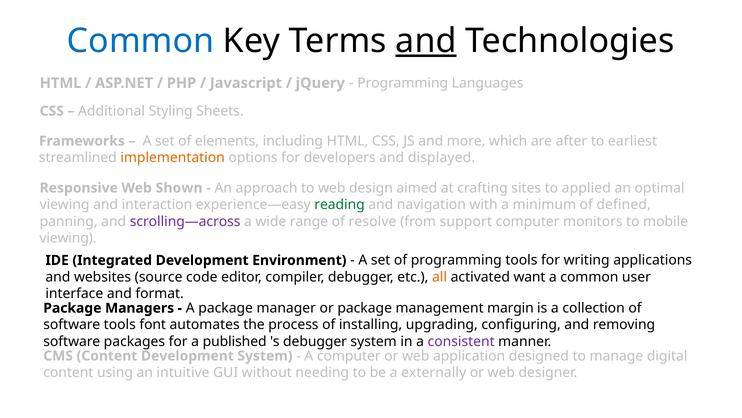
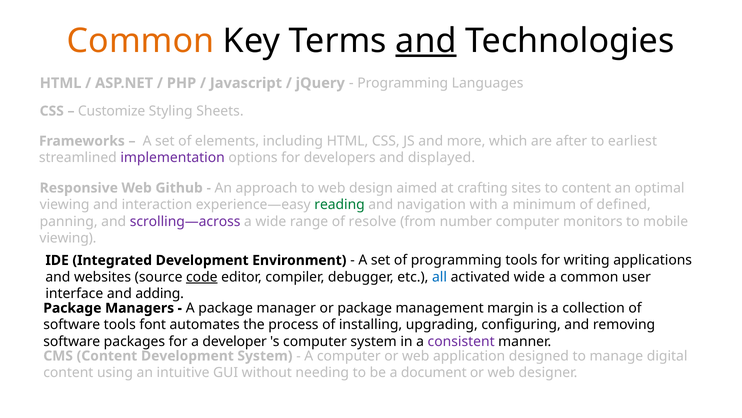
Common colour: blue -> orange (141, 41)
Additional: Additional -> Customize (112, 111)
implementation colour: orange -> purple (173, 158)
Shown: Shown -> Github (179, 188)
to applied: applied -> content (586, 188)
support: support -> number (466, 221)
code underline: none -> present (202, 277)
all colour: orange -> blue (440, 277)
activated want: want -> wide (529, 277)
format: format -> adding (160, 293)
published: published -> developer (235, 341)
s debugger: debugger -> computer (315, 341)
externally: externally -> document (434, 372)
